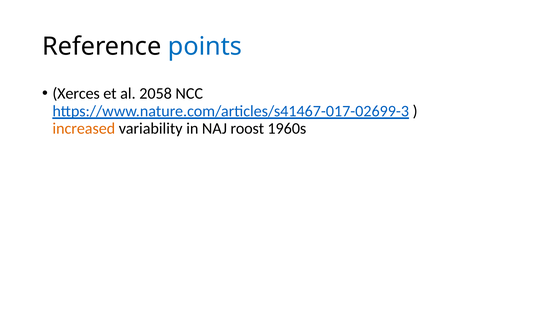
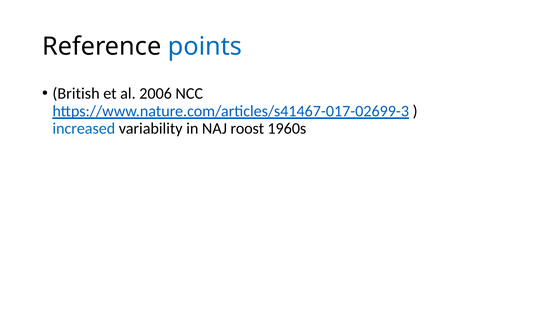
Xerces: Xerces -> British (76, 93)
2058: 2058 -> 2006 (156, 93)
increased colour: orange -> blue (84, 128)
